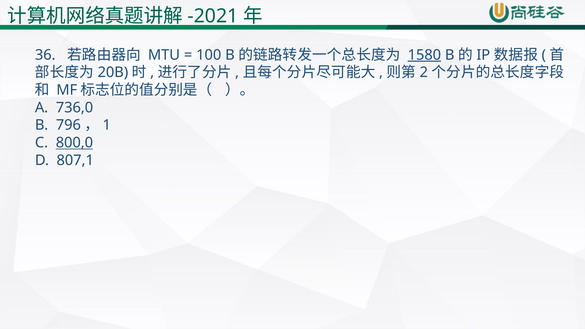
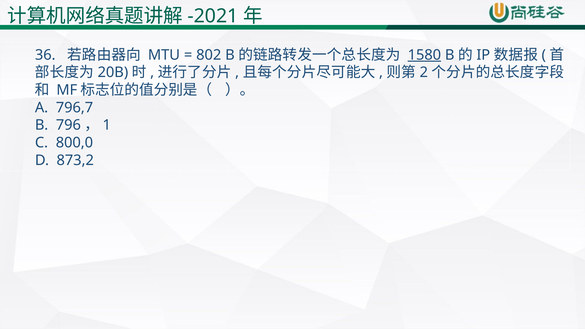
100: 100 -> 802 (209, 55)
736,0: 736,0 -> 796,7 (74, 108)
800,0 underline: present -> none (74, 143)
807,1: 807,1 -> 873,2 (75, 160)
